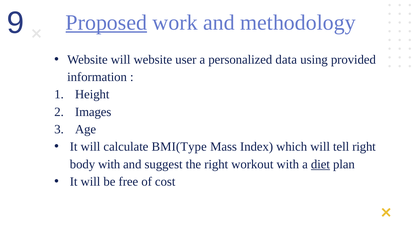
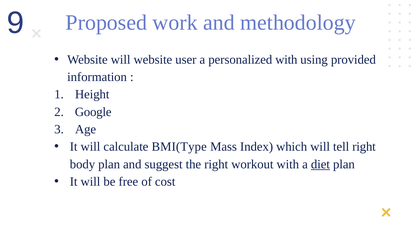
Proposed underline: present -> none (106, 23)
personalized data: data -> with (286, 60)
Images: Images -> Google (93, 112)
body with: with -> plan (109, 165)
